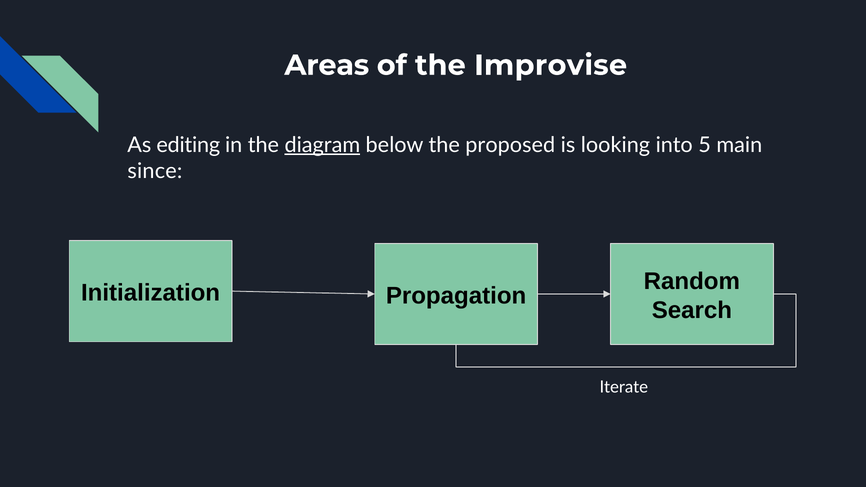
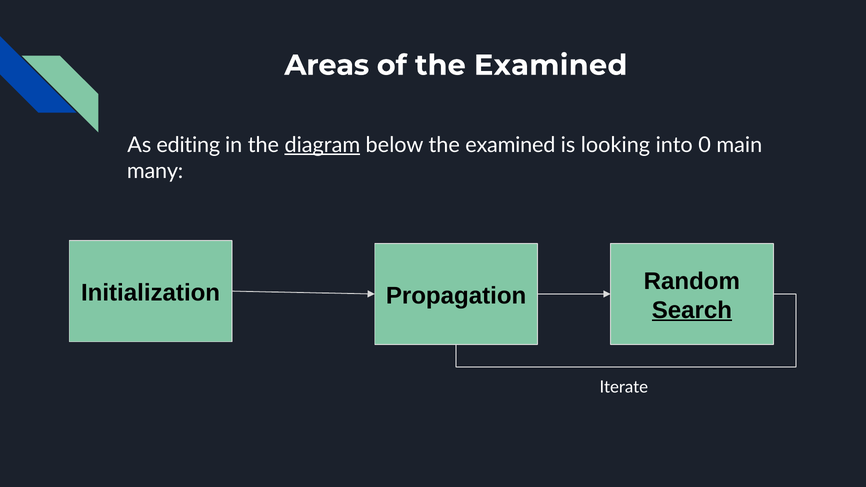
of the Improvise: Improvise -> Examined (551, 65)
below the proposed: proposed -> examined (510, 145)
5: 5 -> 0 (705, 145)
since: since -> many (155, 171)
Search underline: none -> present (692, 310)
